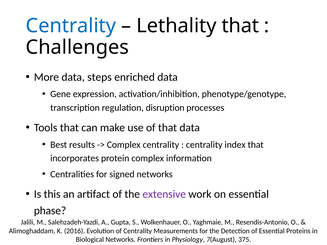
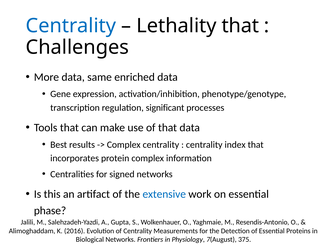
steps: steps -> same (100, 77)
disruption: disruption -> significant (165, 108)
extensive colour: purple -> blue (164, 194)
